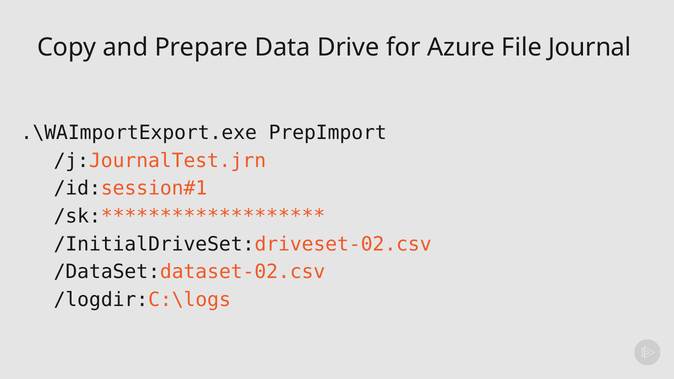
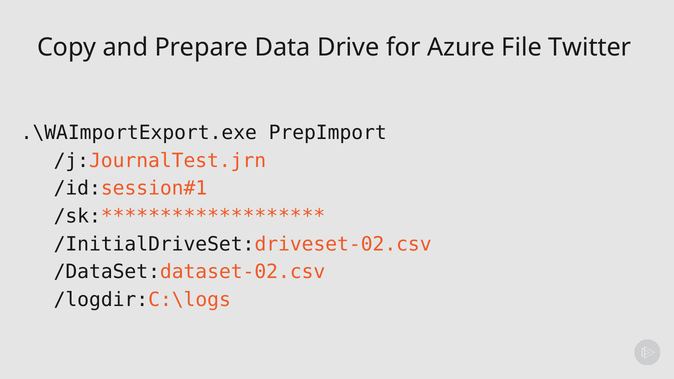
Journal: Journal -> Twitter (590, 47)
